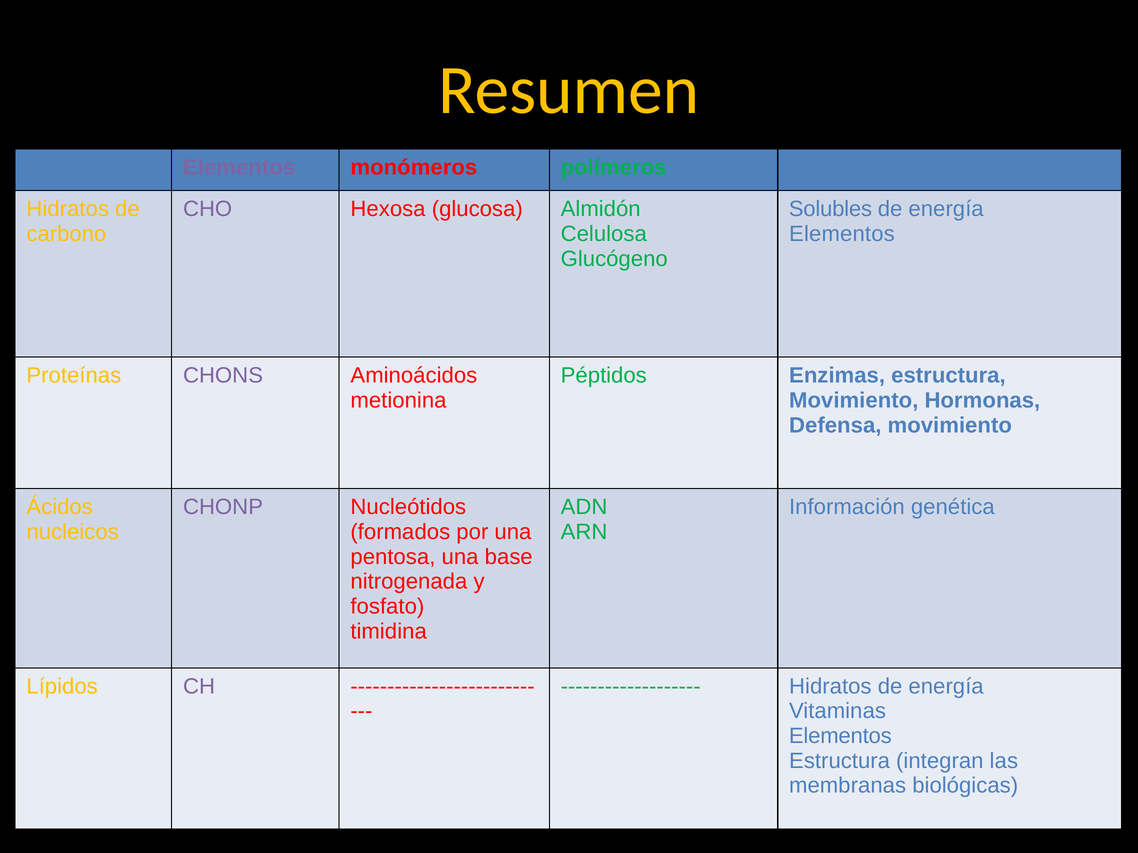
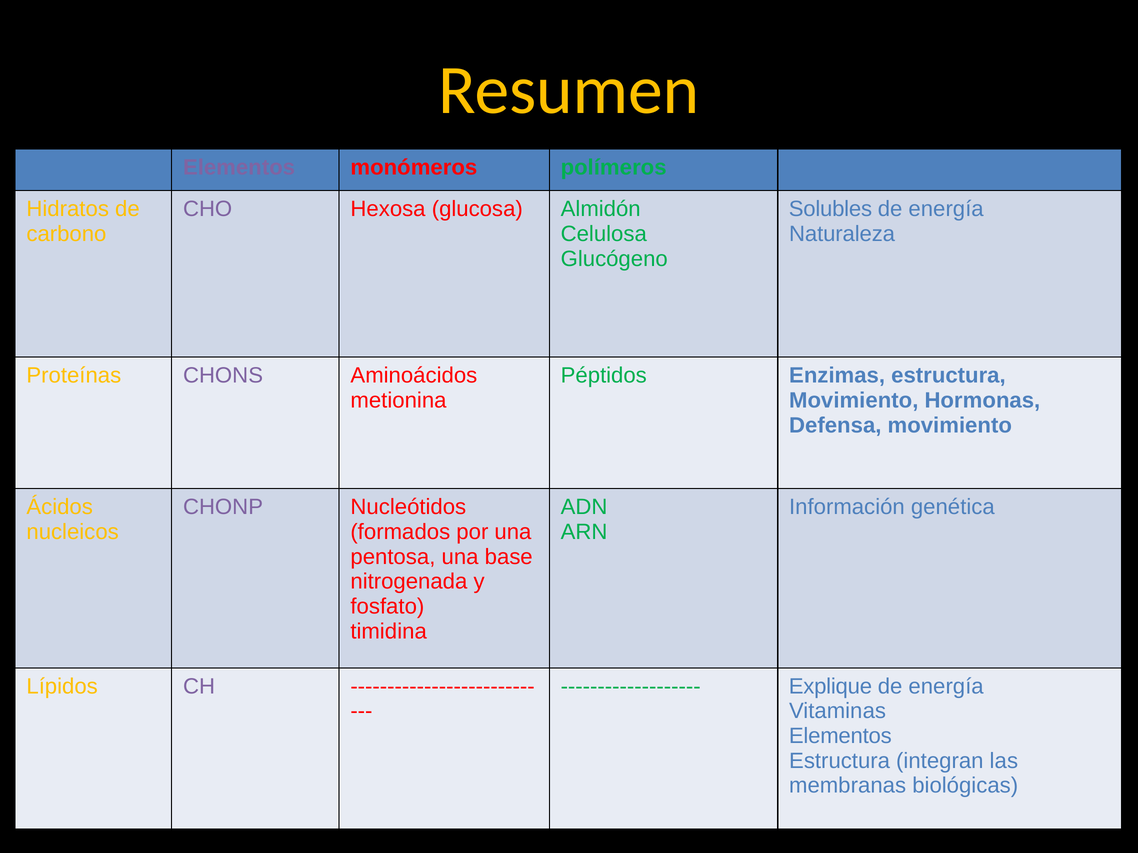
Elementos: Elementos -> Naturaleza (842, 234)
Hidratos: Hidratos -> Explique (830, 687)
